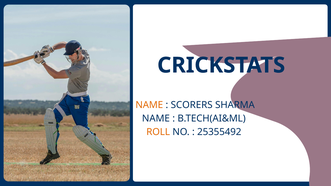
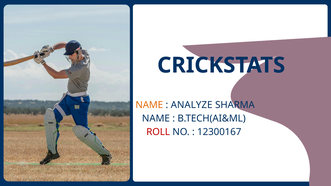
SCORERS: SCORERS -> ANALYZE (192, 105)
ROLL colour: orange -> red (158, 132)
25355492: 25355492 -> 12300167 (219, 132)
